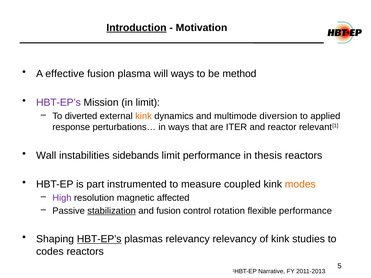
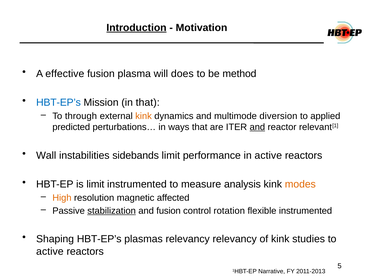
will ways: ways -> does (182, 74)
HBT-EP’s colour: purple -> blue (58, 103)
in limit: limit -> that (148, 103)
diverted: diverted -> through (81, 116)
response: response -> predicted (71, 127)
and underline: none -> present (257, 127)
in thesis: thesis -> active (268, 156)
is part: part -> limit (95, 184)
coupled: coupled -> analysis (242, 184)
High colour: purple -> orange (62, 198)
flexible performance: performance -> instrumented (306, 211)
HBT-EP’s underline: present -> none (99, 239)
codes: codes -> active (50, 252)
